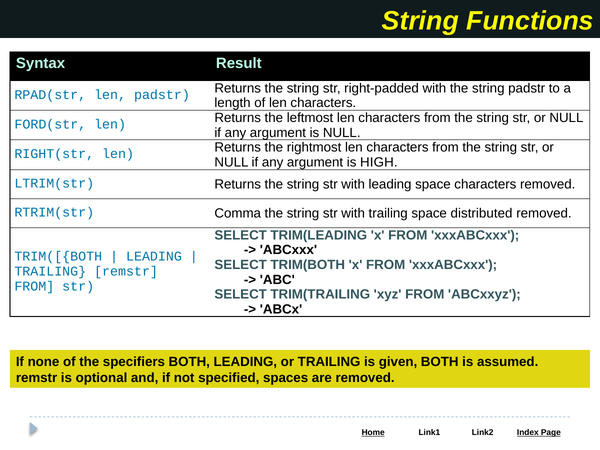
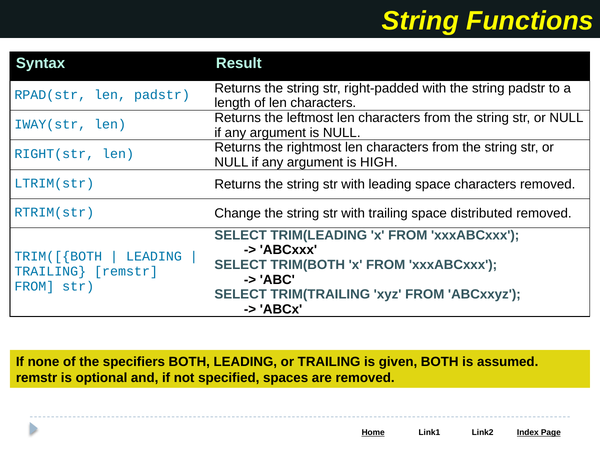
FORD(str: FORD(str -> IWAY(str (50, 124)
Comma: Comma -> Change (238, 213)
